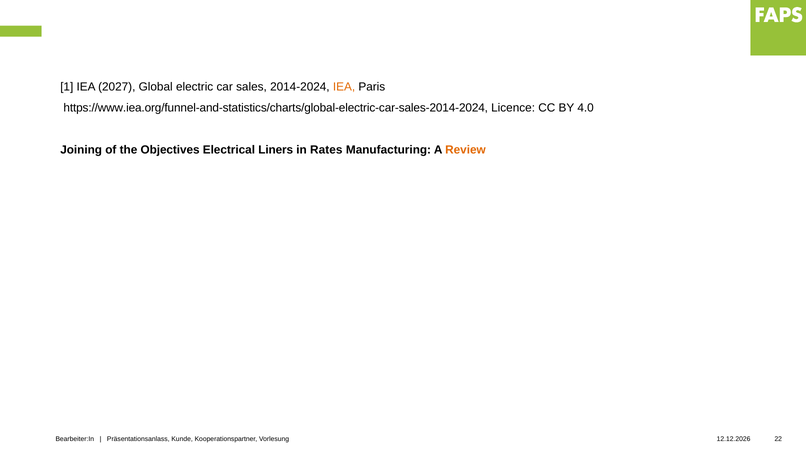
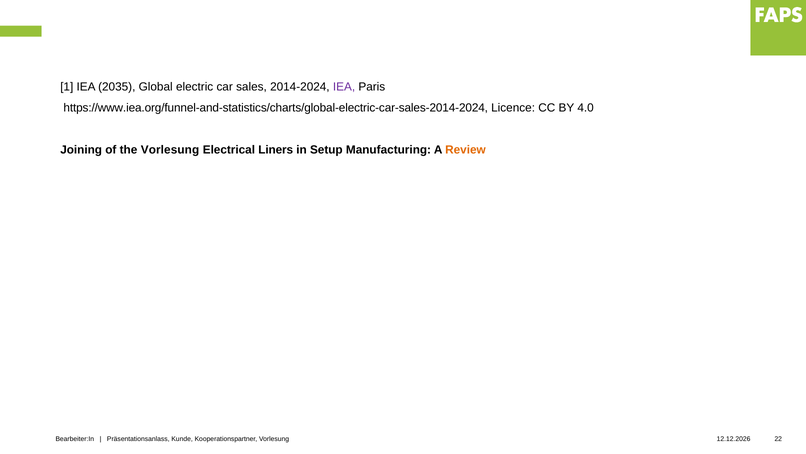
2027: 2027 -> 2035 (117, 87)
IEA colour: orange -> purple (344, 87)
the Objectives: Objectives -> Vorlesung (170, 149)
Rates: Rates -> Setup (326, 149)
